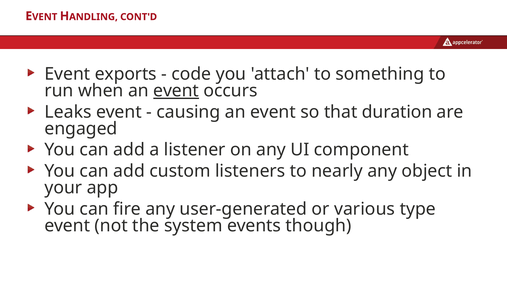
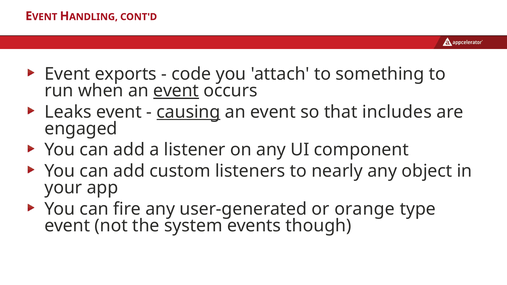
causing underline: none -> present (188, 112)
duration: duration -> includes (397, 112)
various: various -> orange (365, 209)
